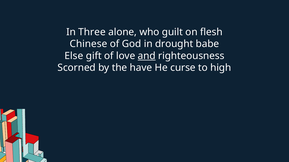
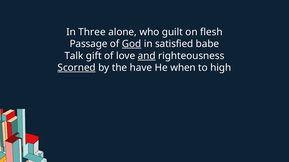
Chinese: Chinese -> Passage (89, 44)
God underline: none -> present (132, 44)
drought: drought -> satisfied (174, 44)
Else: Else -> Talk (74, 56)
Scorned underline: none -> present (77, 68)
curse: curse -> when (183, 68)
